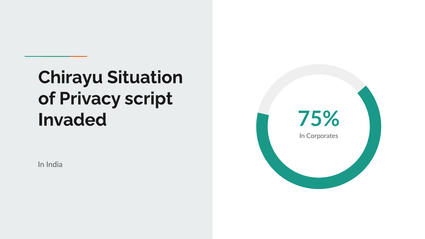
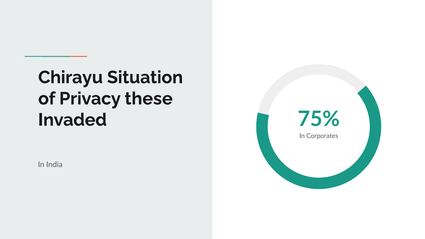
script: script -> these (149, 99)
